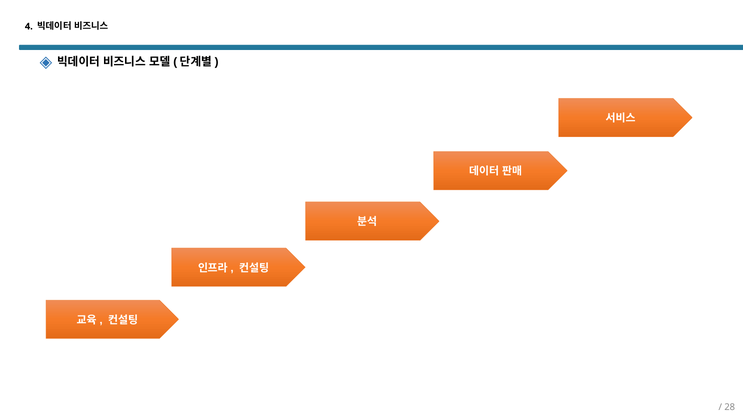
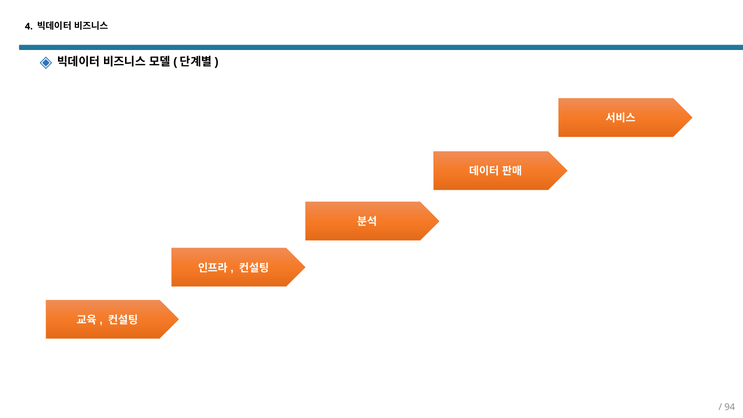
28: 28 -> 94 (730, 407)
